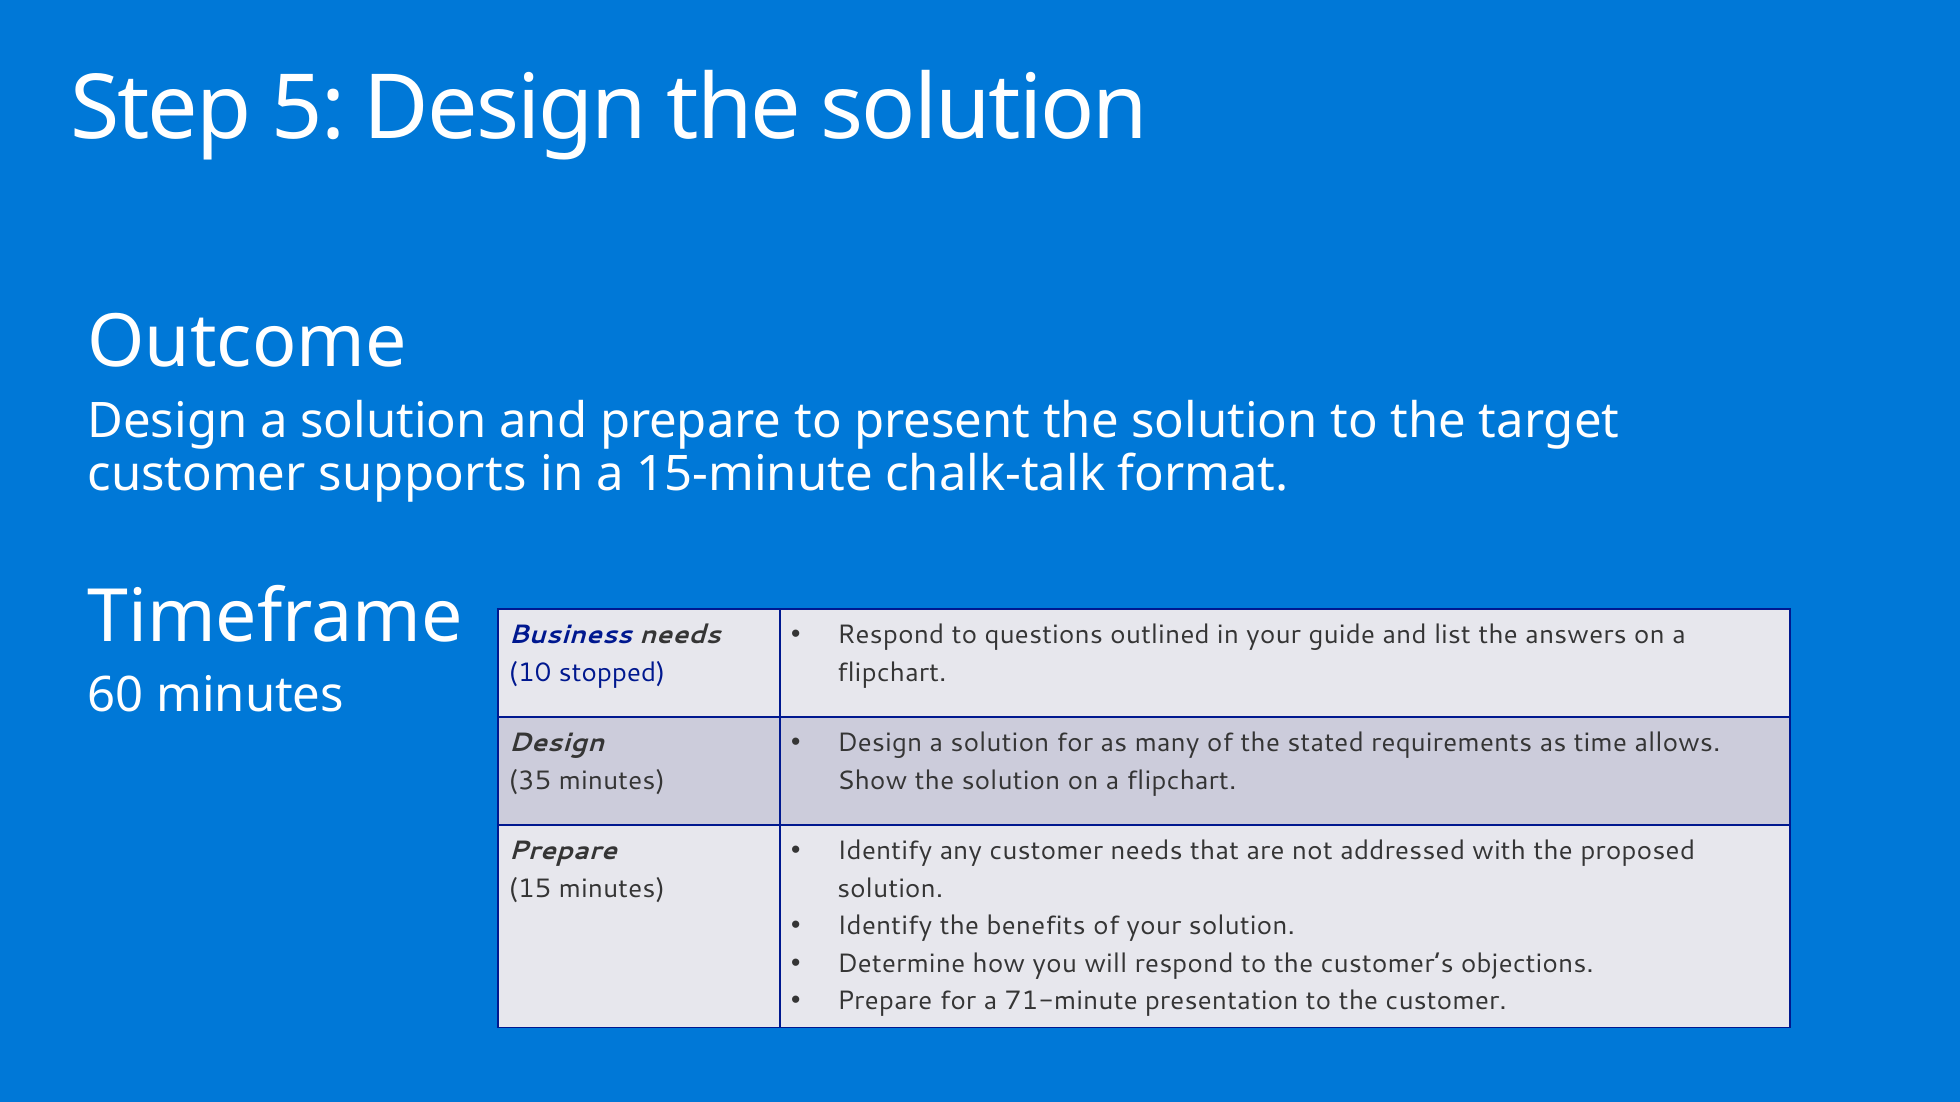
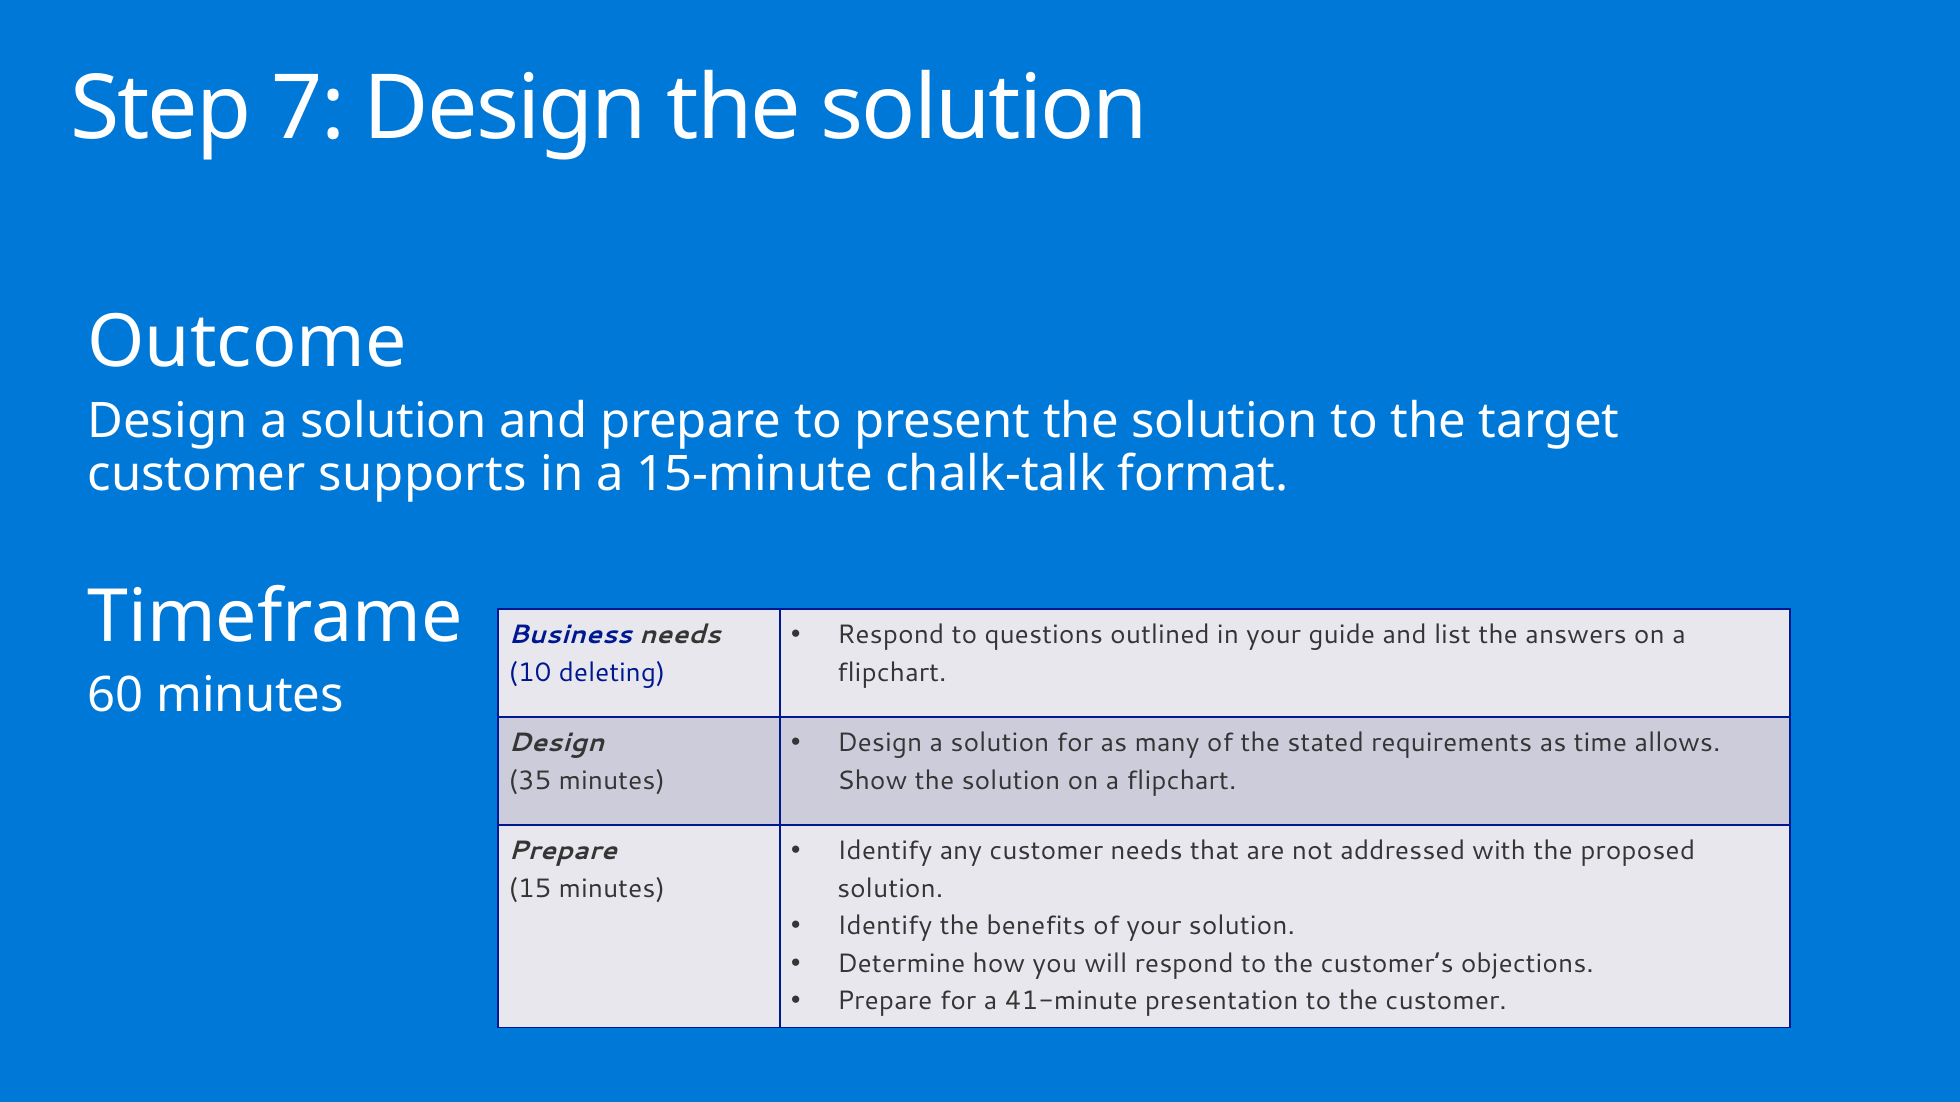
5: 5 -> 7 (309, 109)
stopped: stopped -> deleting (612, 673)
71-minute: 71-minute -> 41-minute (1071, 1001)
